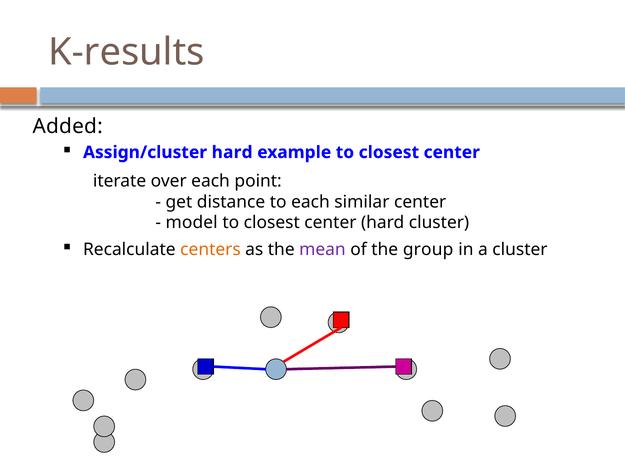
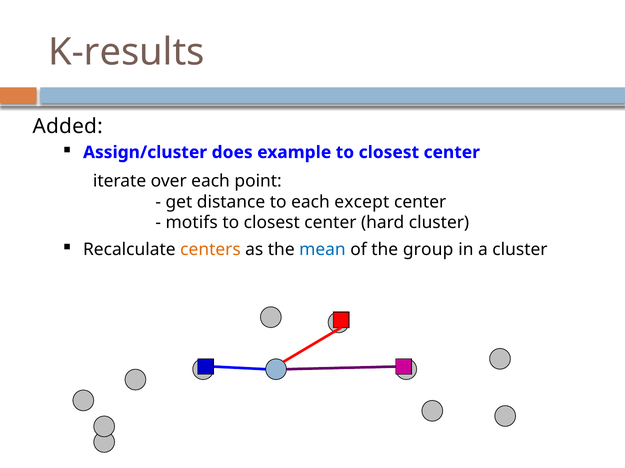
Assign/cluster hard: hard -> does (232, 153)
similar: similar -> except (362, 202)
model: model -> motifs (192, 223)
mean colour: purple -> blue (322, 250)
